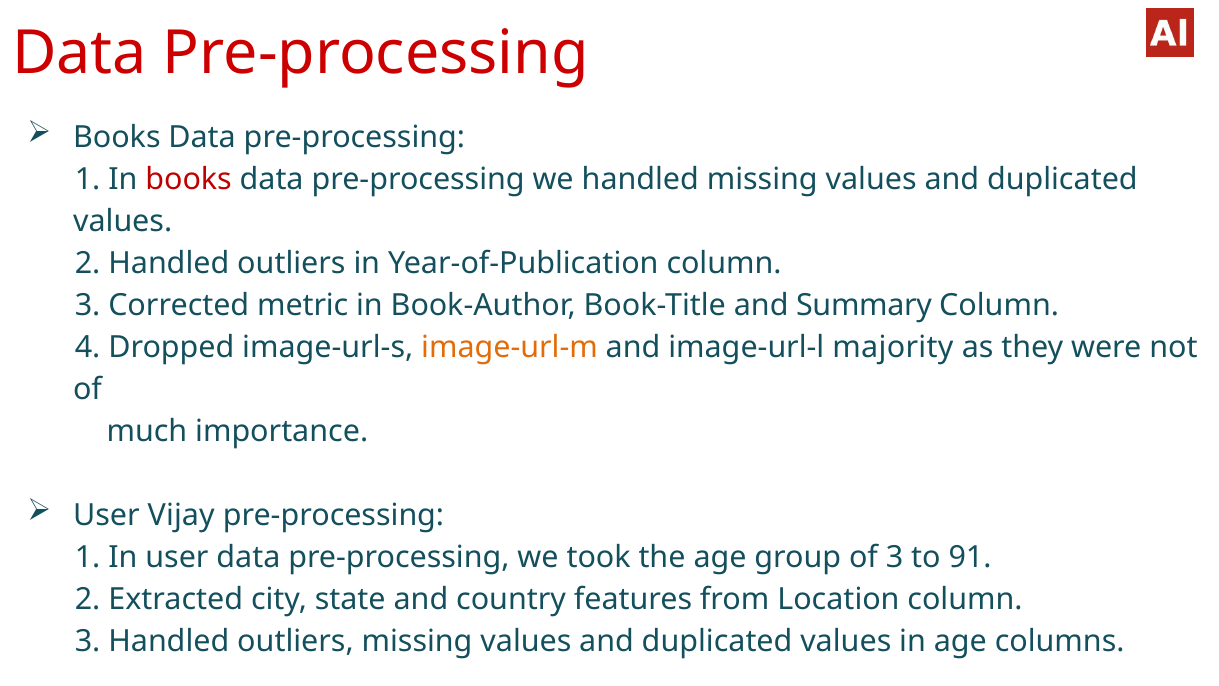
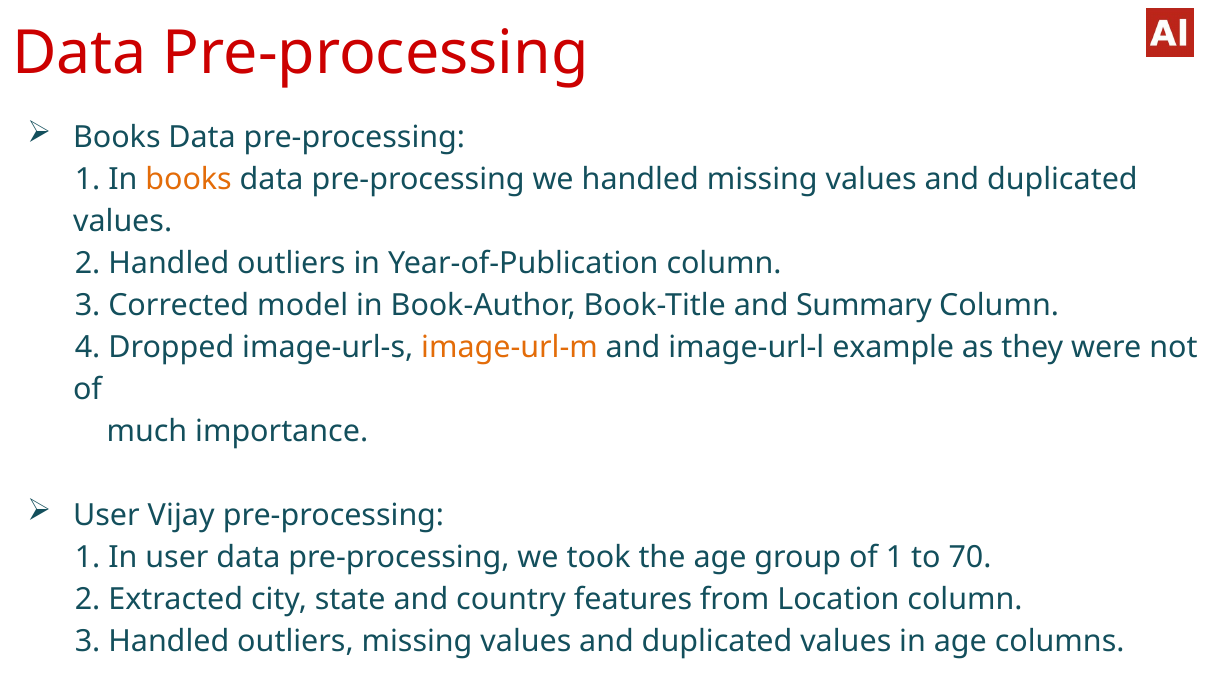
books colour: red -> orange (189, 179)
metric: metric -> model (303, 305)
majority: majority -> example (893, 347)
of 3: 3 -> 1 (895, 557)
91: 91 -> 70 (970, 557)
